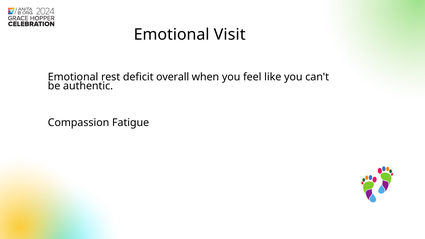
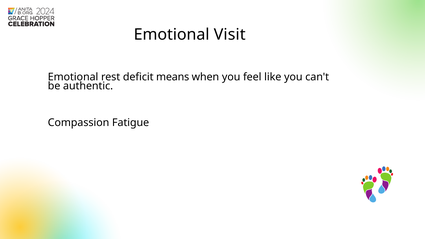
overall: overall -> means (173, 77)
